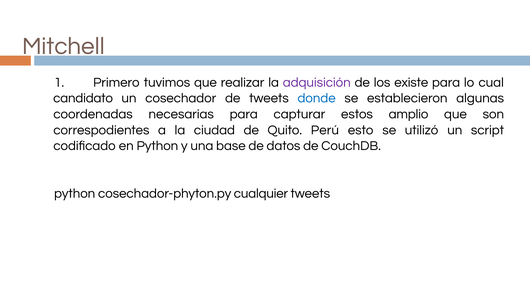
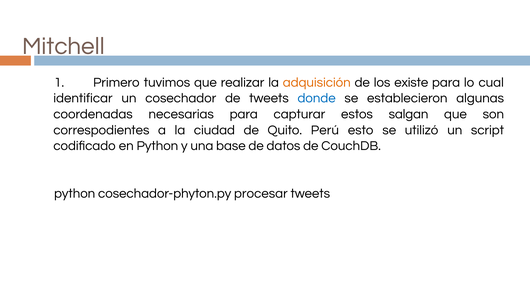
adquisición colour: purple -> orange (317, 82)
candidato: candidato -> identificar (83, 98)
amplio: amplio -> salgan (409, 114)
cualquier: cualquier -> procesar (261, 194)
